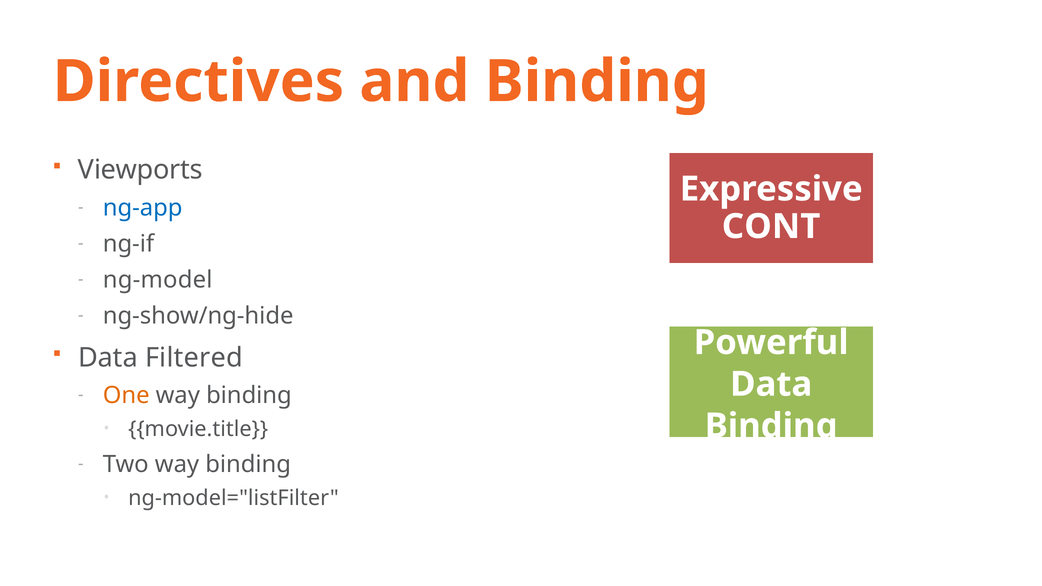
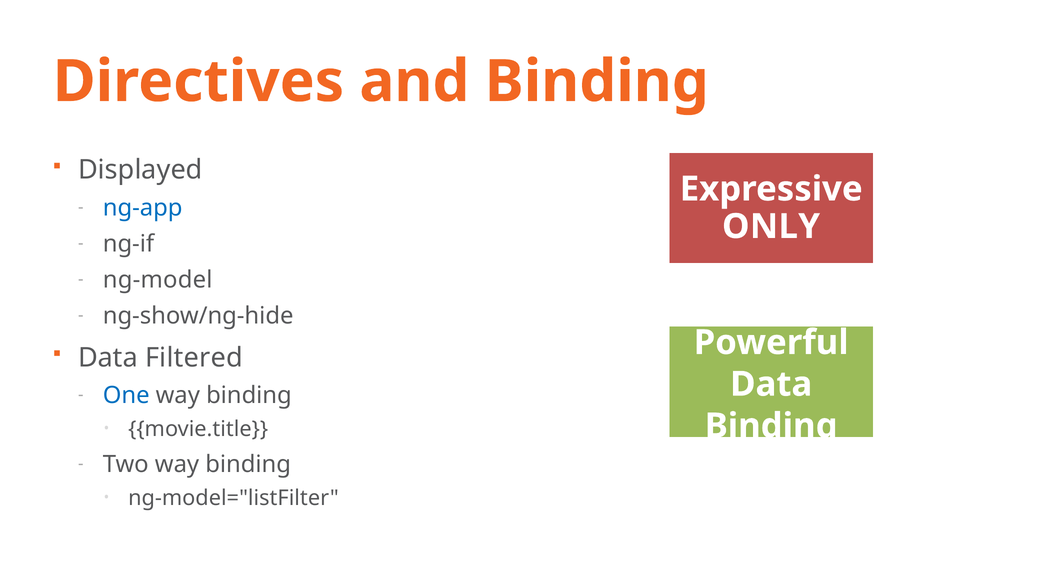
Viewports: Viewports -> Displayed (140, 170)
CONT: CONT -> ONLY (771, 227)
One colour: orange -> blue (126, 395)
